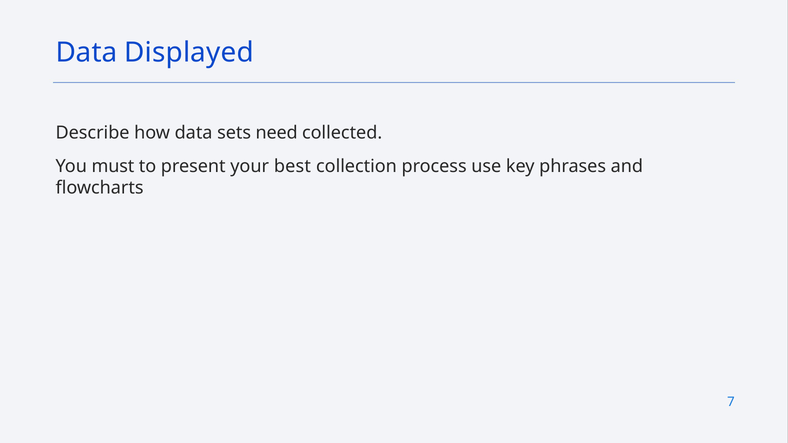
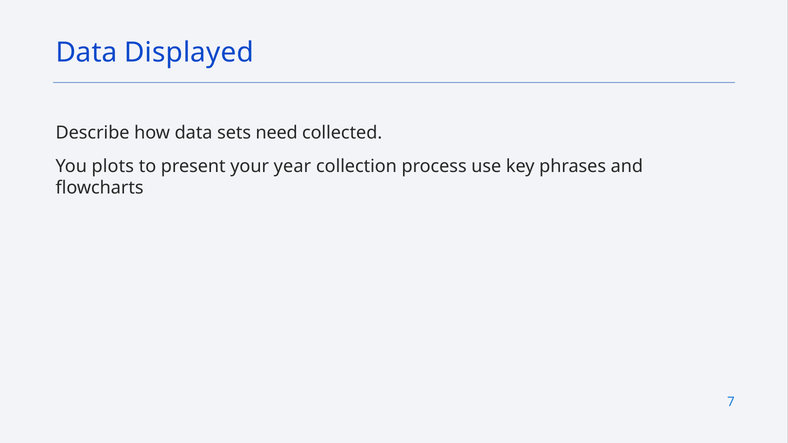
must: must -> plots (113, 166)
best: best -> year (292, 166)
